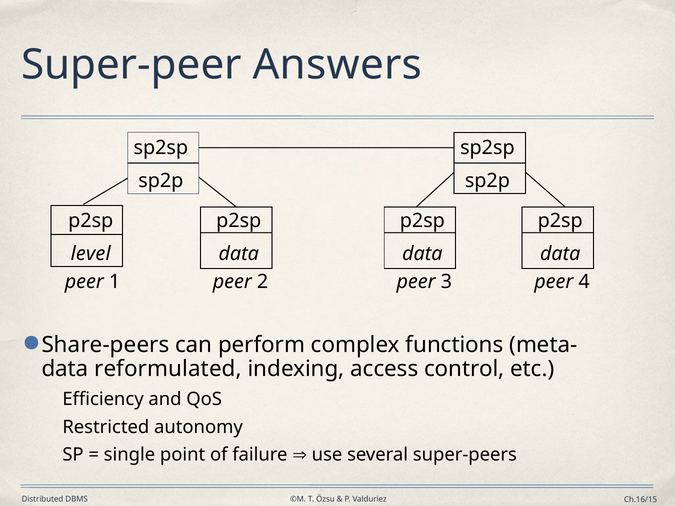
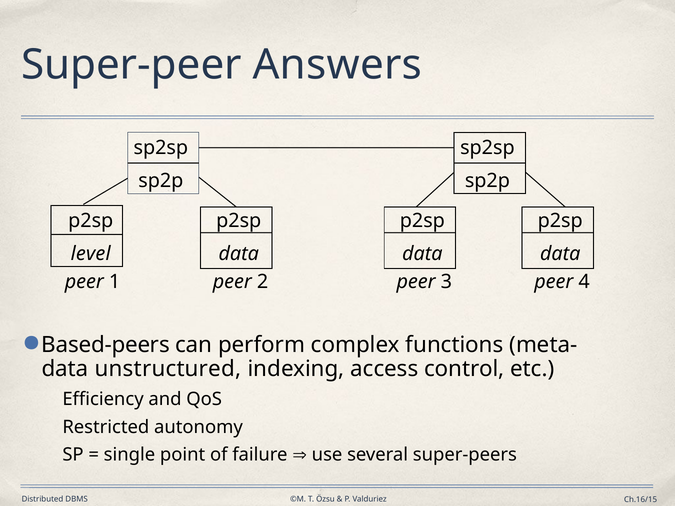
Share-peers: Share-peers -> Based-peers (106, 345)
reformulated: reformulated -> unstructured (168, 369)
